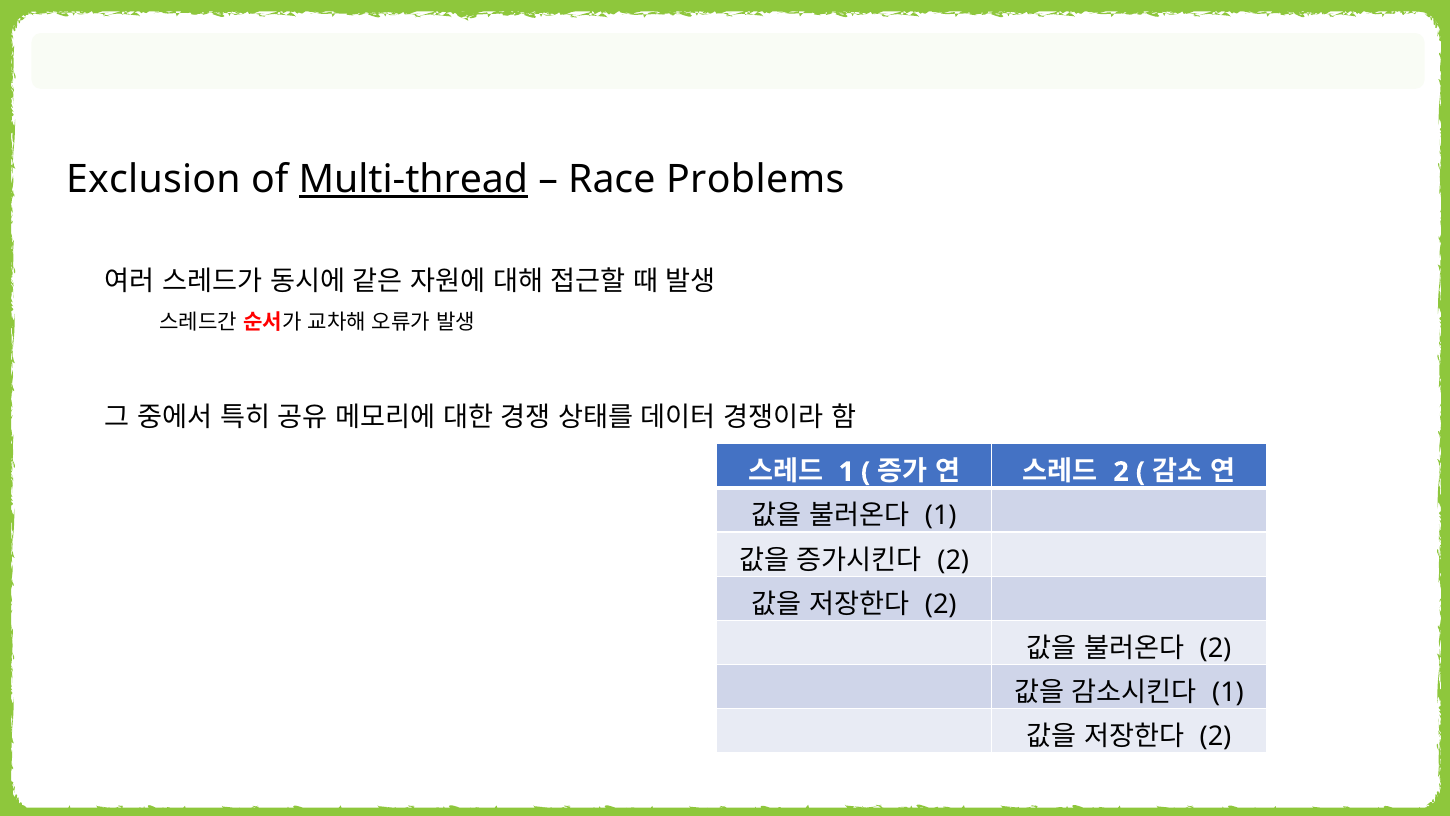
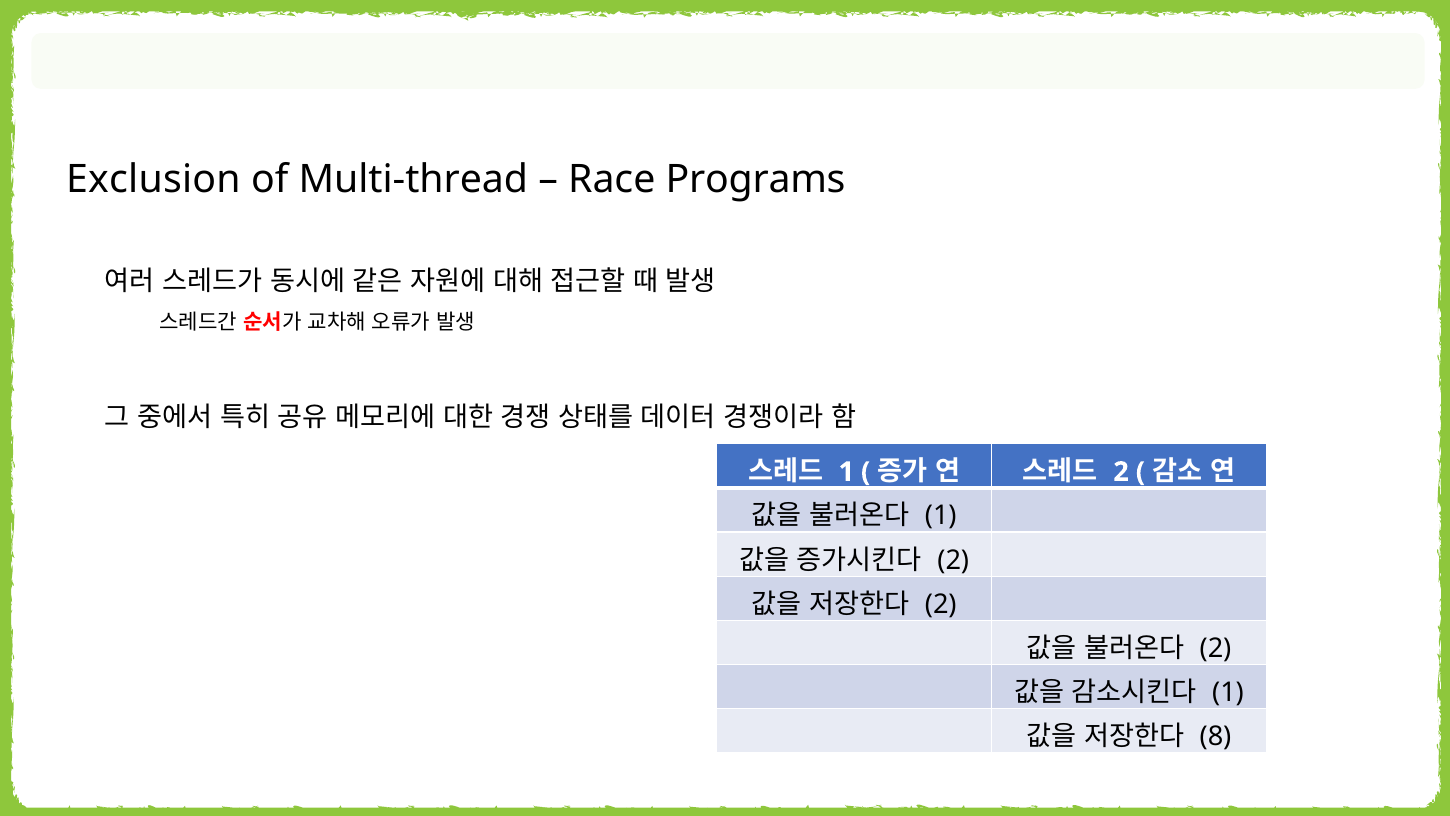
Multi-thread underline: present -> none (413, 179)
Problems: Problems -> Programs (756, 179)
2: 2 -> 8 (1216, 736)
